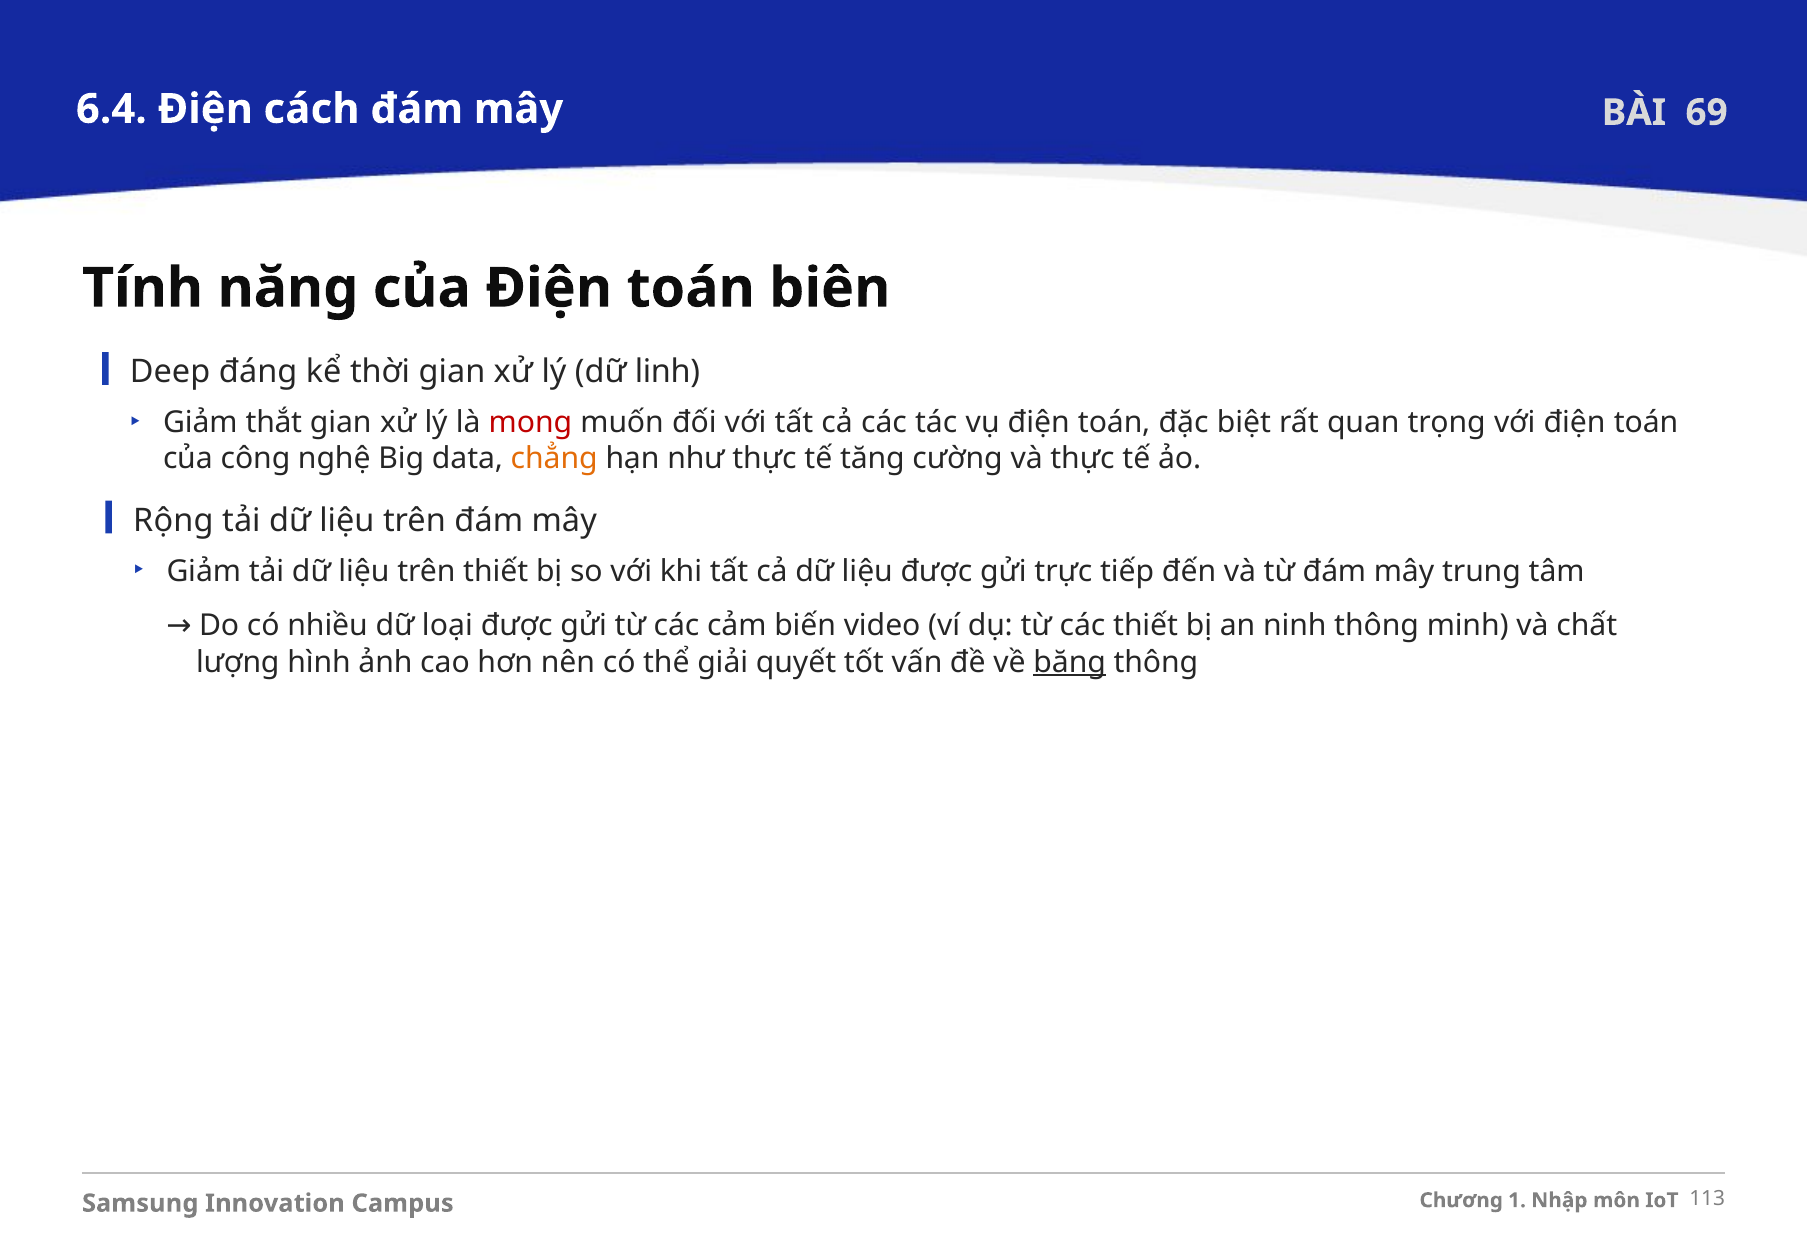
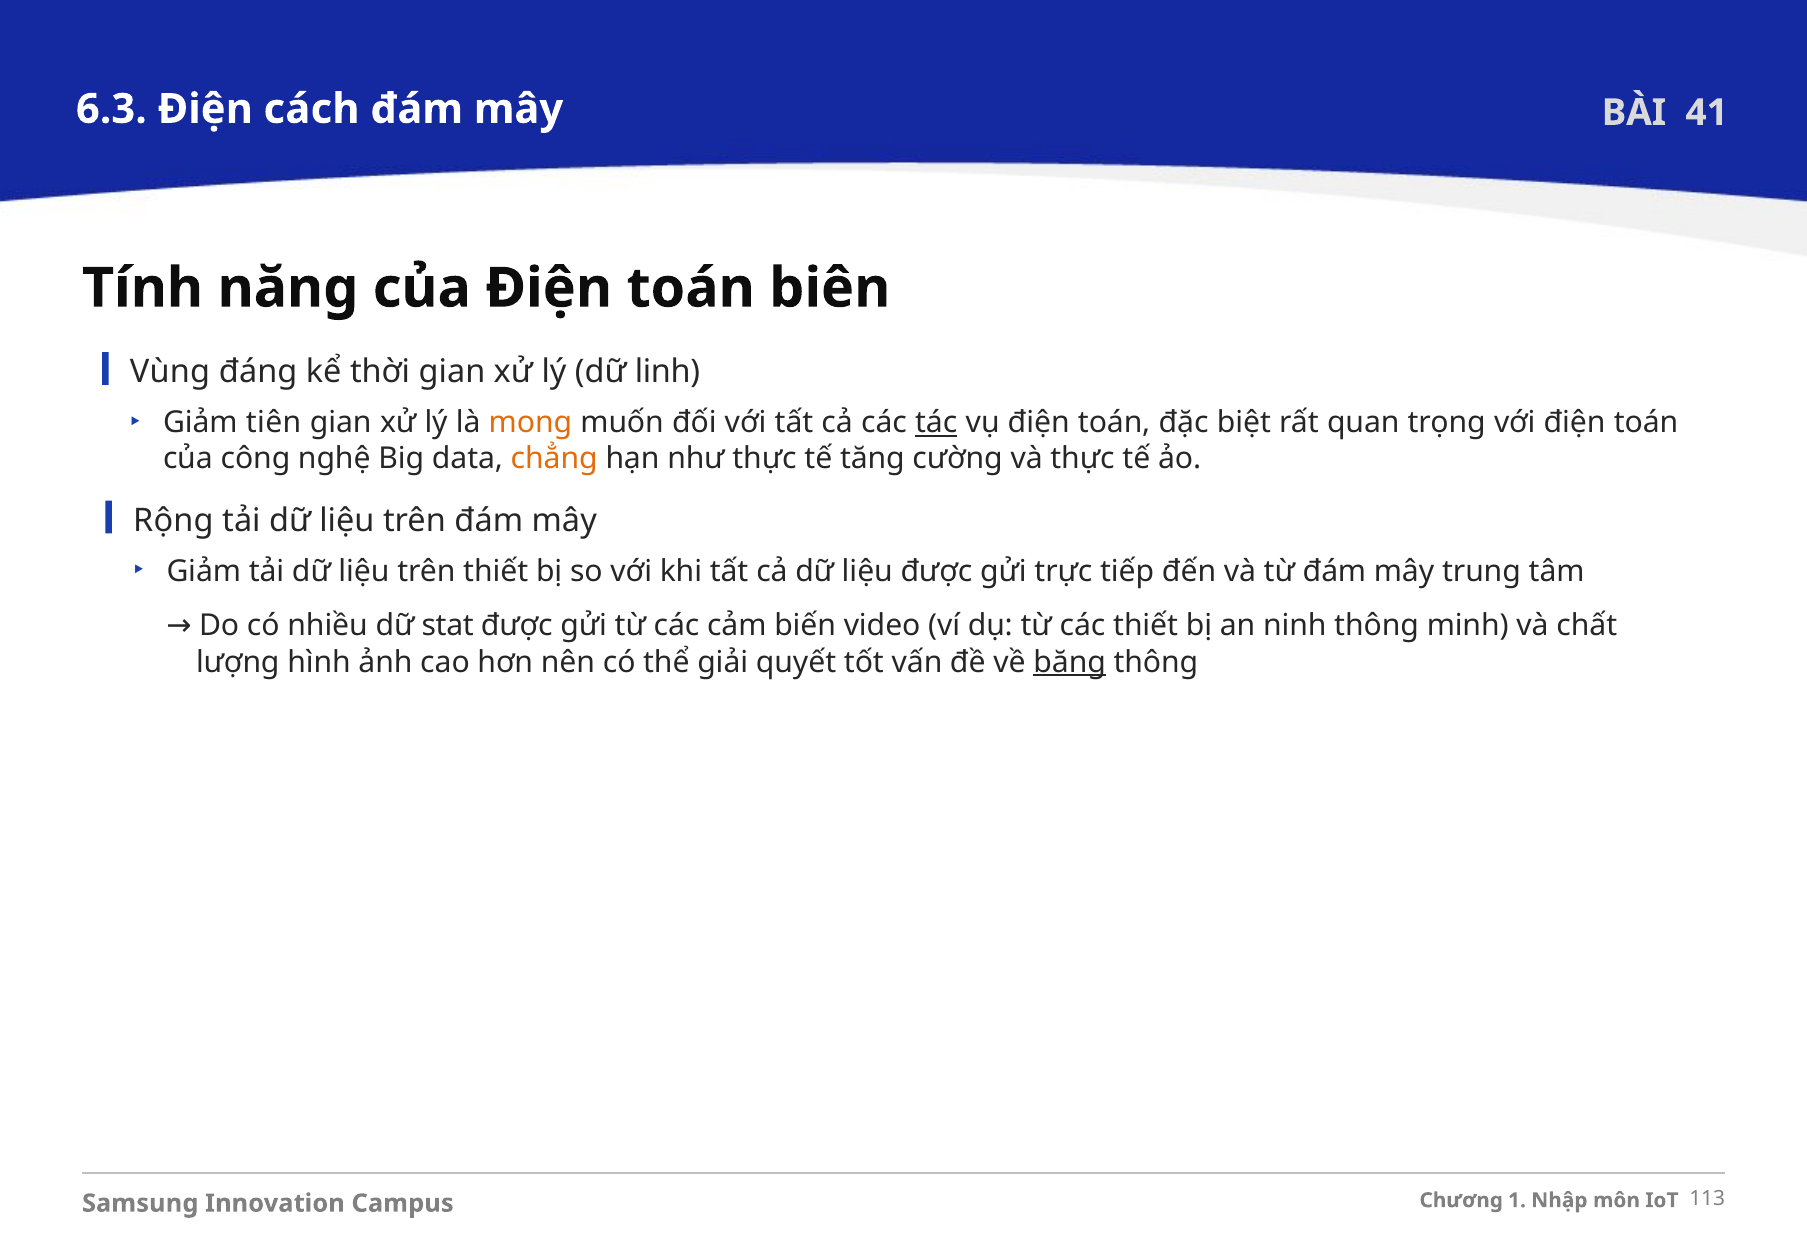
6.4: 6.4 -> 6.3 (111, 109)
69: 69 -> 41 (1707, 113)
Deep: Deep -> Vùng (170, 372)
thắt: thắt -> tiên (274, 422)
mong colour: red -> orange (530, 422)
tác underline: none -> present (936, 422)
loại: loại -> stat (448, 626)
